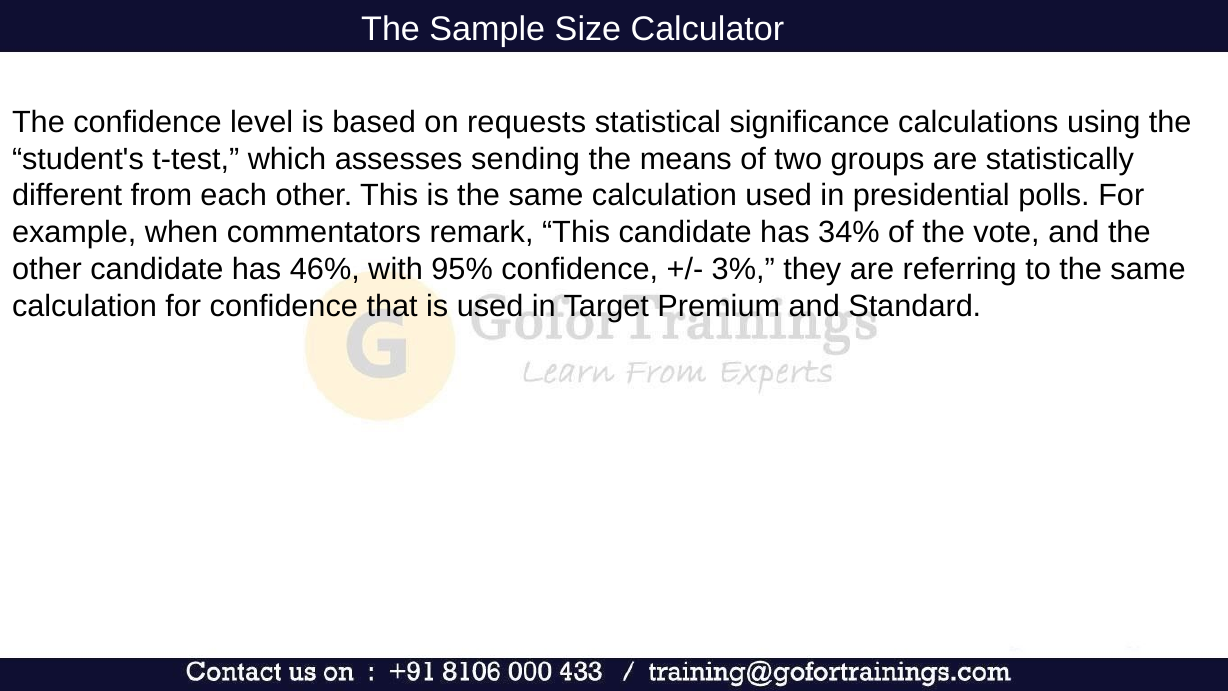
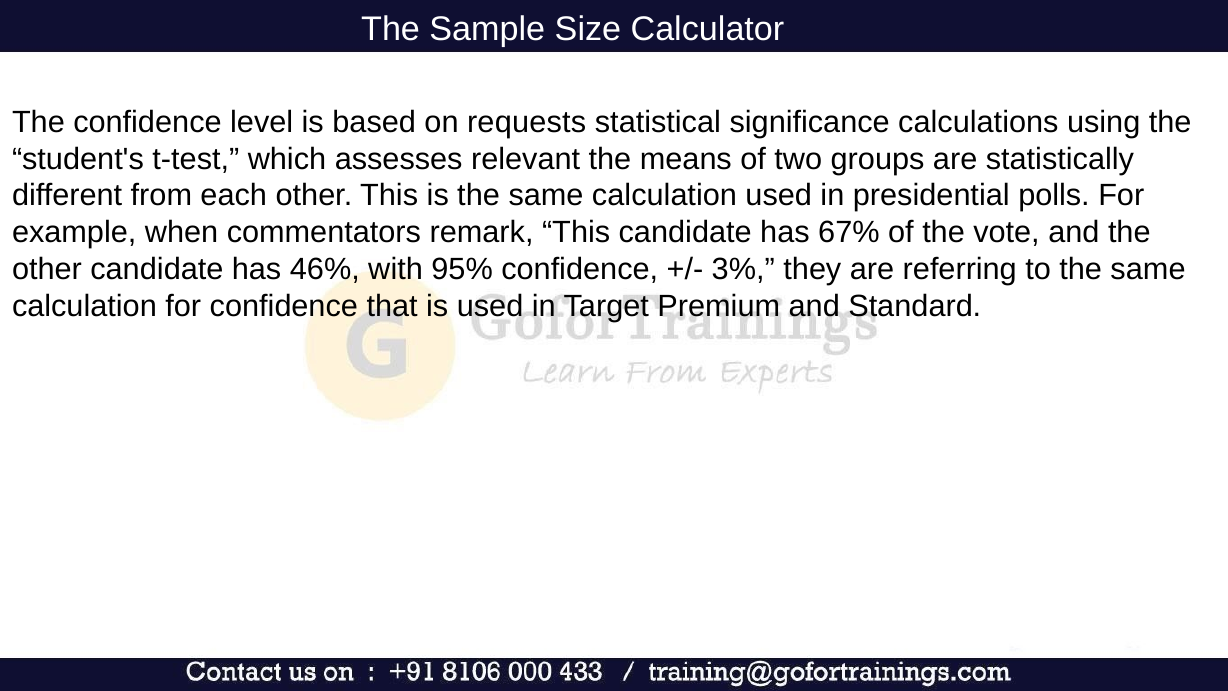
sending: sending -> relevant (526, 159)
34%: 34% -> 67% (849, 233)
